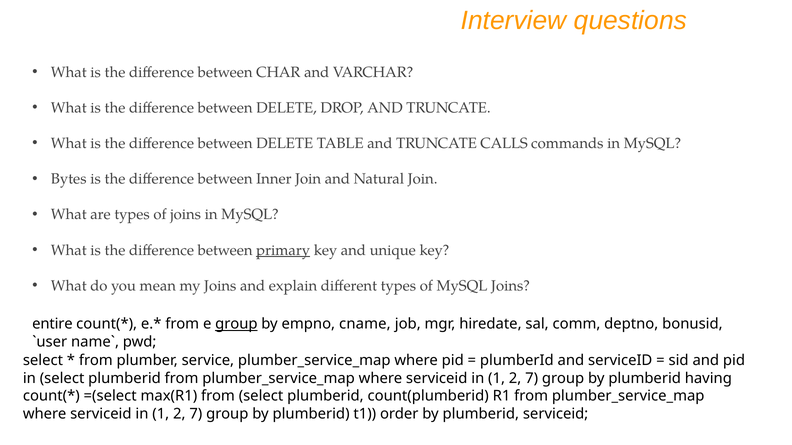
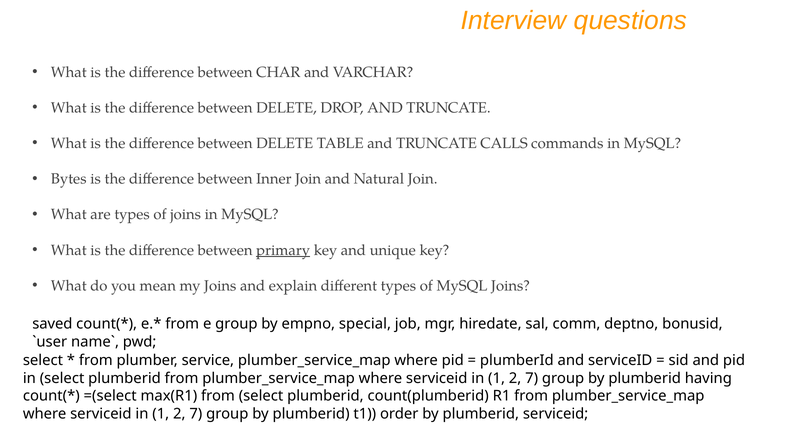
entire: entire -> saved (52, 324)
group underline: present -> none (236, 324)
cname: cname -> special (365, 324)
